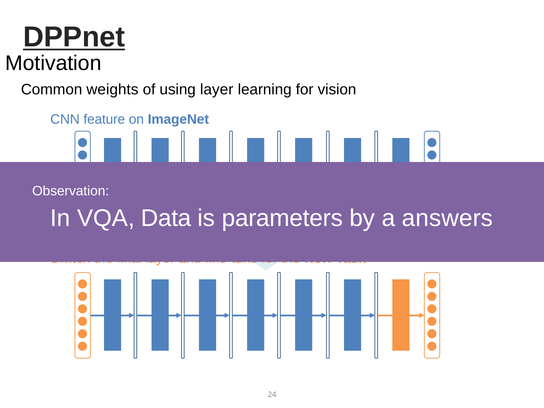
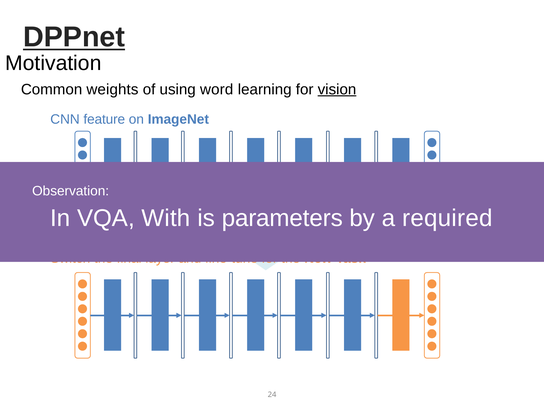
using layer: layer -> word (217, 89)
vision underline: none -> present (337, 89)
Data: Data -> With (166, 218)
answers: answers -> required (447, 218)
